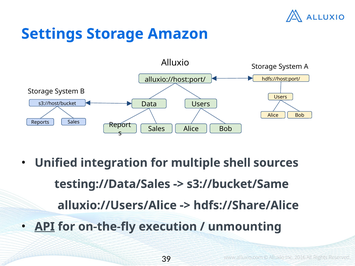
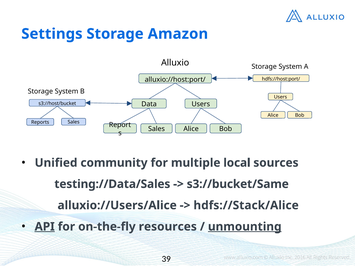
integration: integration -> community (114, 163)
shell: shell -> local (237, 163)
hdfs://Share/Alice: hdfs://Share/Alice -> hdfs://Stack/Alice (246, 206)
execution: execution -> resources (168, 227)
unmounting underline: none -> present (245, 227)
